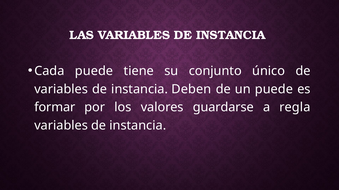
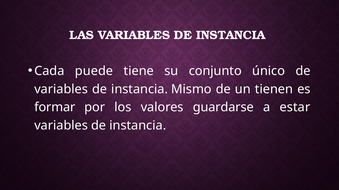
Deben: Deben -> Mismo (191, 89)
un puede: puede -> tienen (274, 89)
regla: regla -> estar (295, 108)
